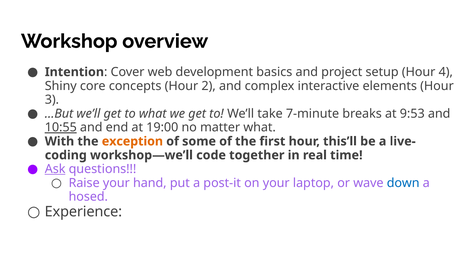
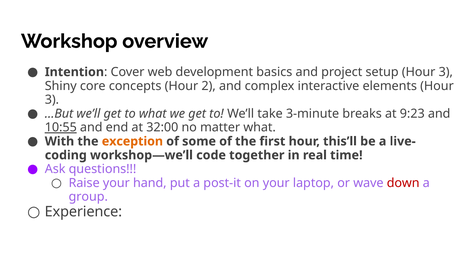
setup Hour 4: 4 -> 3 (446, 72)
7-minute: 7-minute -> 3-minute (313, 113)
9:53: 9:53 -> 9:23 (412, 113)
19:00: 19:00 -> 32:00 (162, 127)
Ask underline: present -> none (55, 169)
down colour: blue -> red (403, 183)
hosed: hosed -> group (88, 197)
